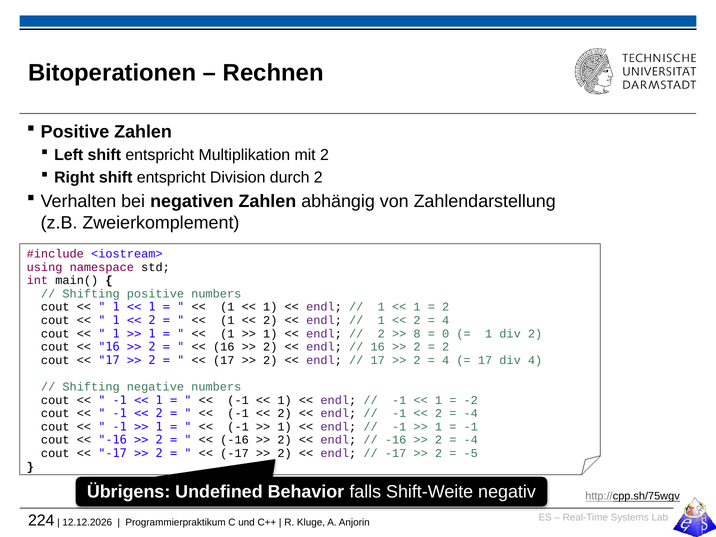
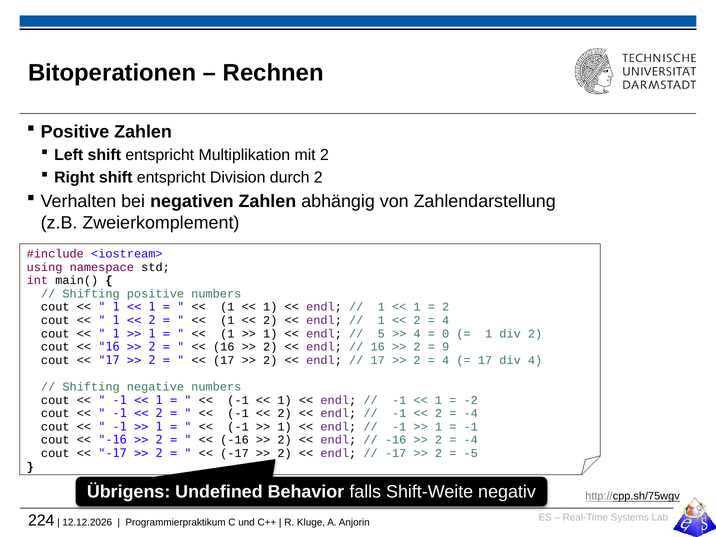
2: 2 -> 5 (381, 334)
8: 8 -> 4 (417, 334)
2: 2 -> 9 (446, 347)
